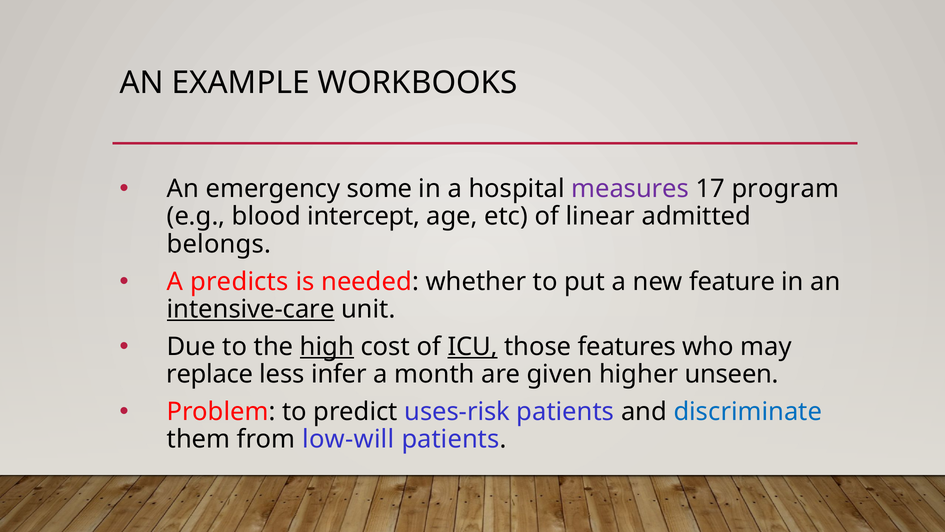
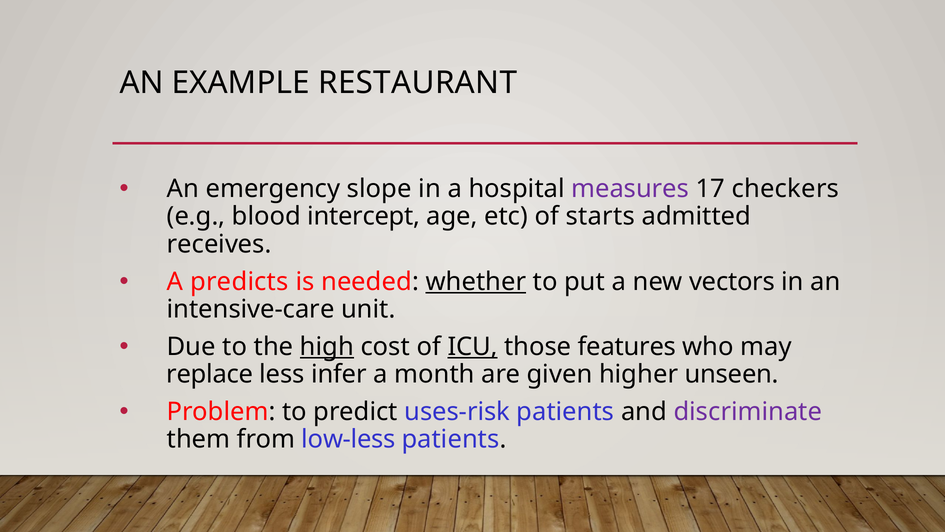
WORKBOOKS: WORKBOOKS -> RESTAURANT (418, 83)
some: some -> slope (379, 189)
program: program -> checkers (785, 189)
linear: linear -> starts (600, 216)
belongs: belongs -> receives (219, 244)
whether underline: none -> present (476, 281)
feature: feature -> vectors (732, 281)
intensive-care underline: present -> none (251, 309)
discriminate colour: blue -> purple (748, 412)
low-will: low-will -> low-less (349, 439)
